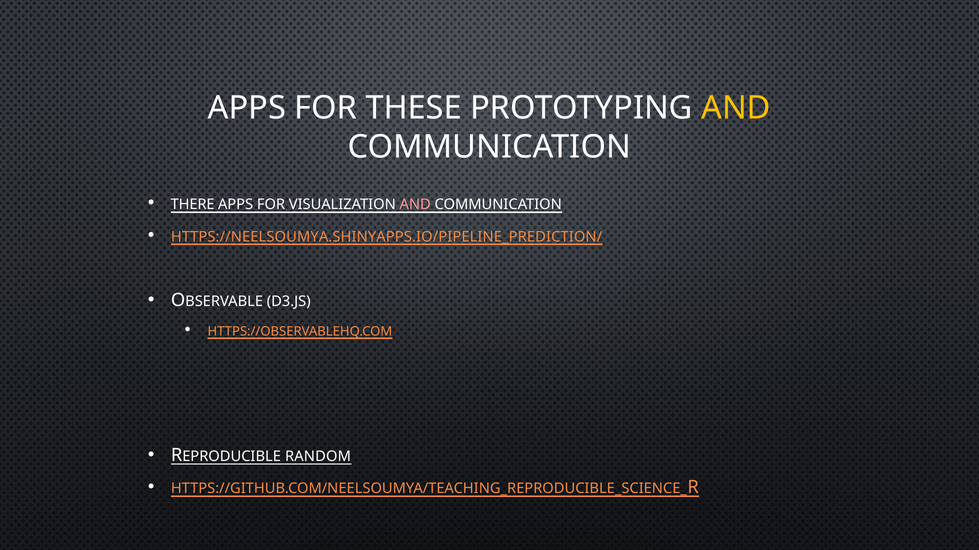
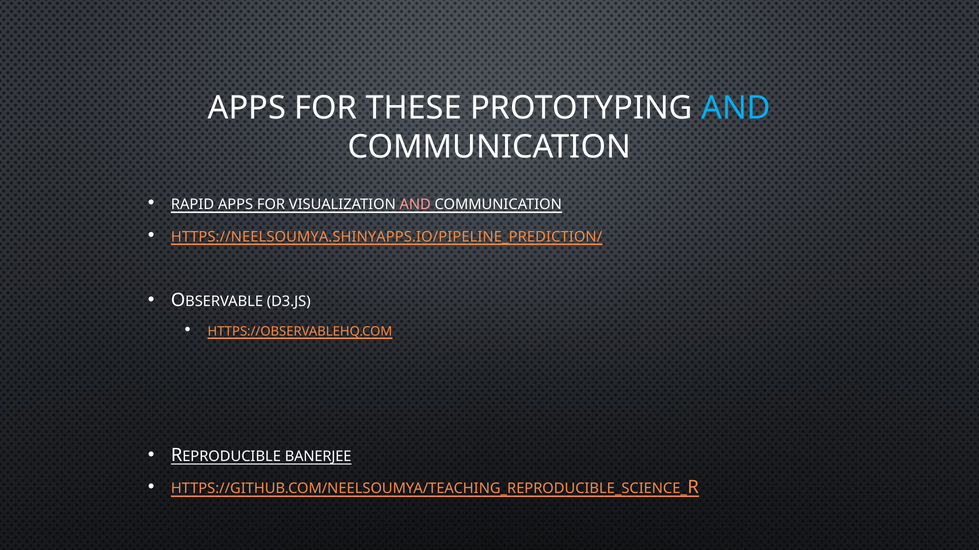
AND colour: yellow -> light blue (736, 108)
THERE: THERE -> RAPID (193, 205)
RANDOM: RANDOM -> BANERJEE (318, 457)
